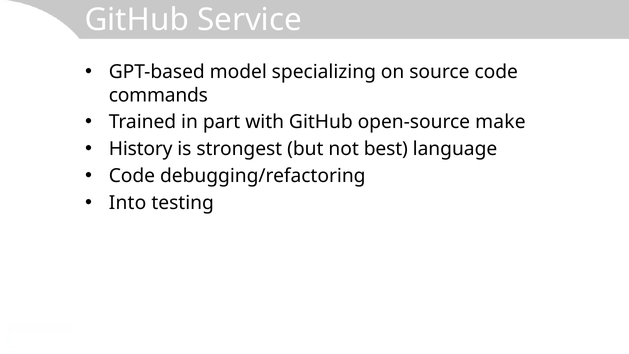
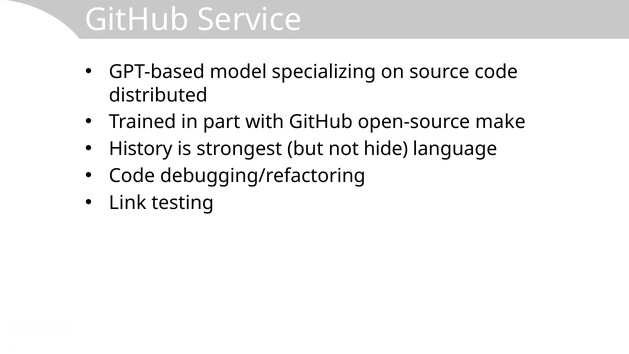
commands: commands -> distributed (158, 95)
best: best -> hide (386, 149)
Into: Into -> Link (128, 203)
